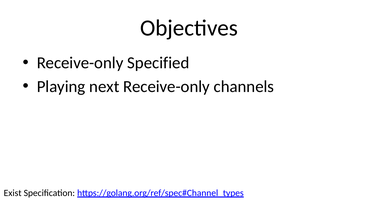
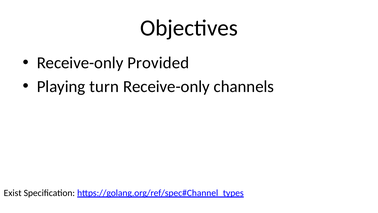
Specified: Specified -> Provided (158, 63)
next: next -> turn (104, 86)
